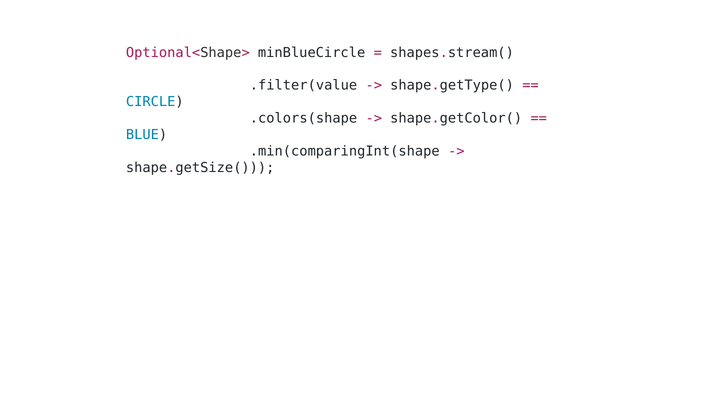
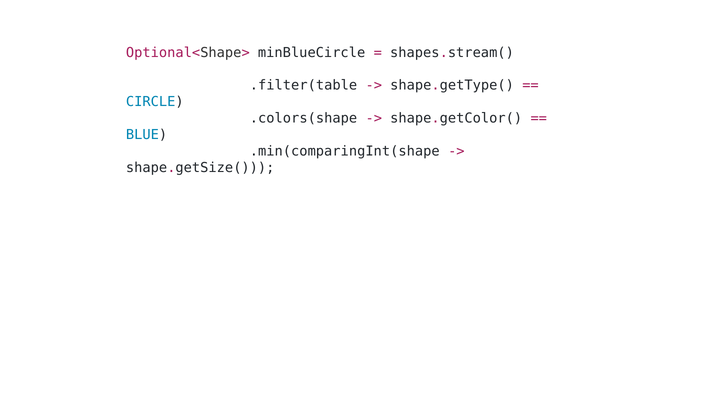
.filter(value: .filter(value -> .filter(table (303, 85)
